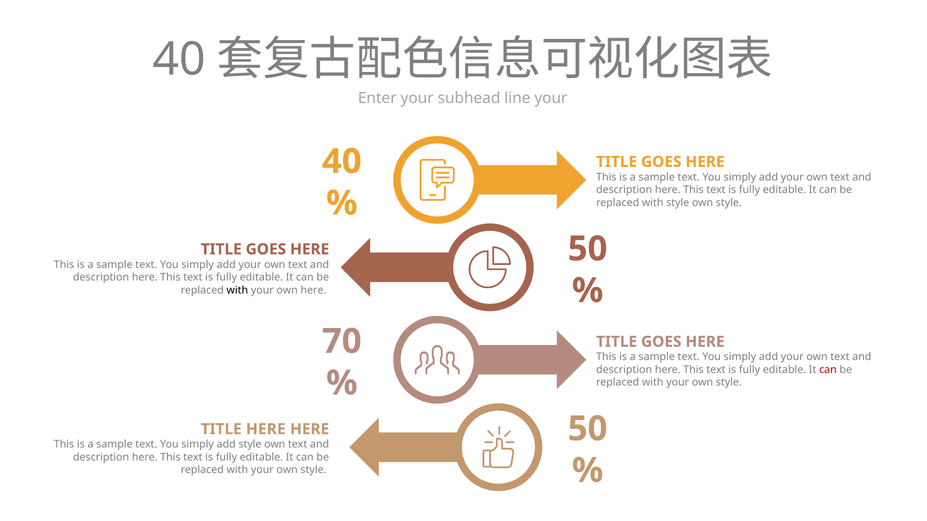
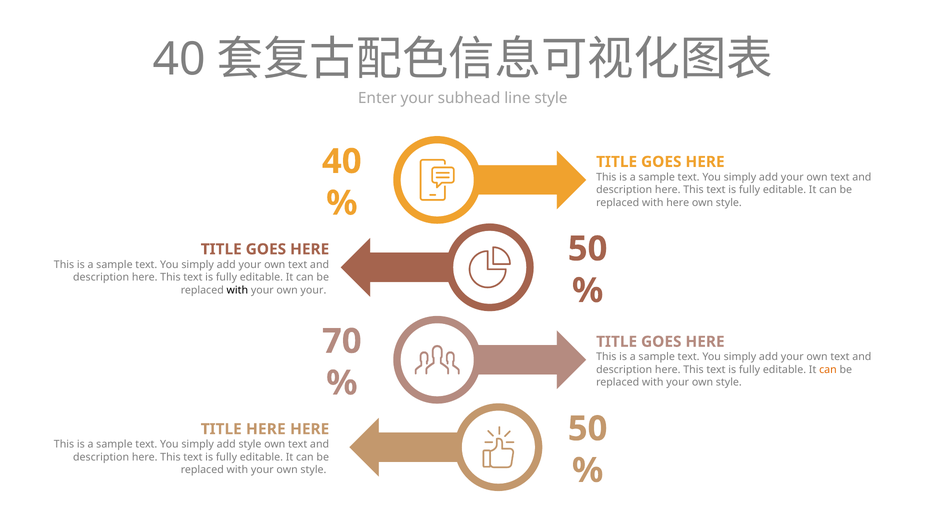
line your: your -> style (551, 98)
with style: style -> here (678, 203)
own here: here -> your (313, 290)
can colour: red -> orange (828, 370)
